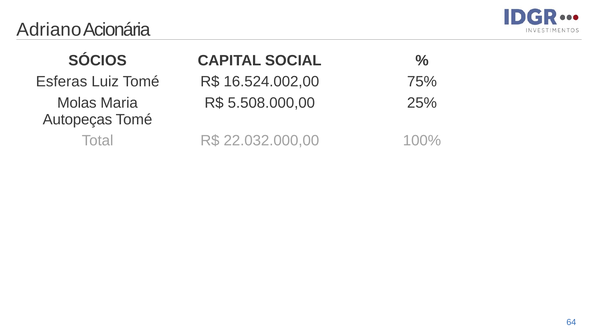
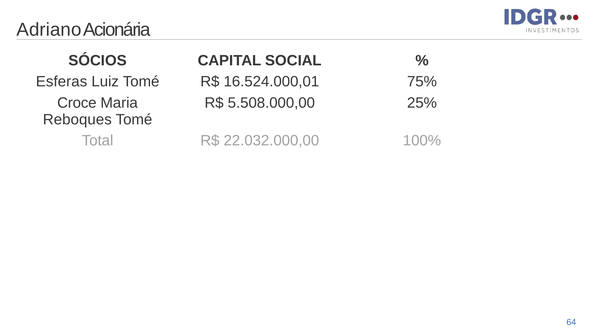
16.524.002,00: 16.524.002,00 -> 16.524.000,01 (271, 82)
Molas: Molas -> Croce (77, 103)
Autopeças: Autopeças -> Reboques (77, 120)
